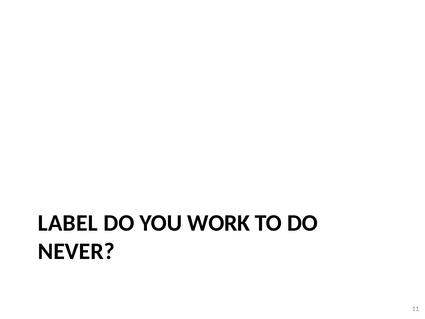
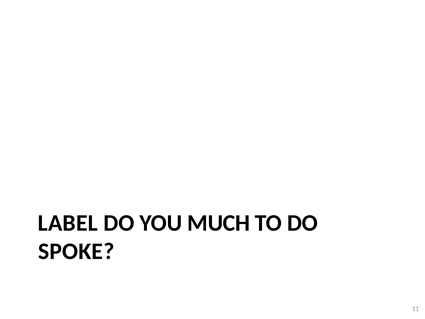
WORK: WORK -> MUCH (219, 223)
NEVER: NEVER -> SPOKE (76, 251)
